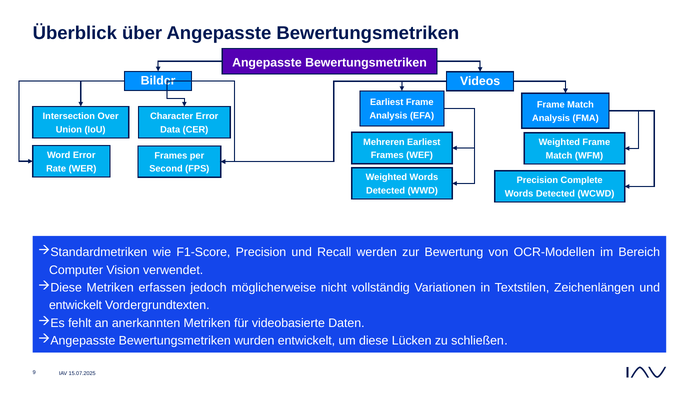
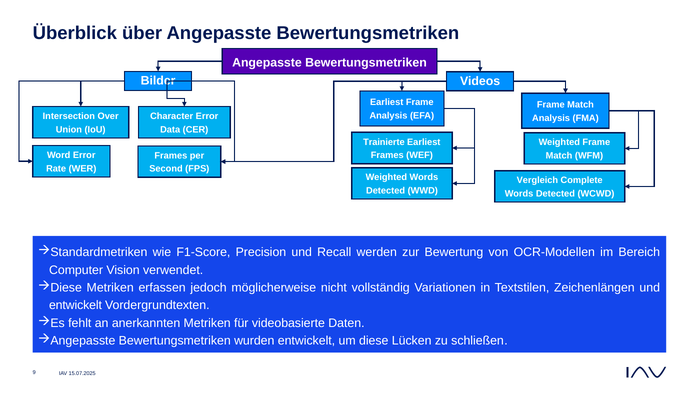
Mehreren: Mehreren -> Trainierte (384, 142)
Precision: Precision -> Vergleich (537, 181)
